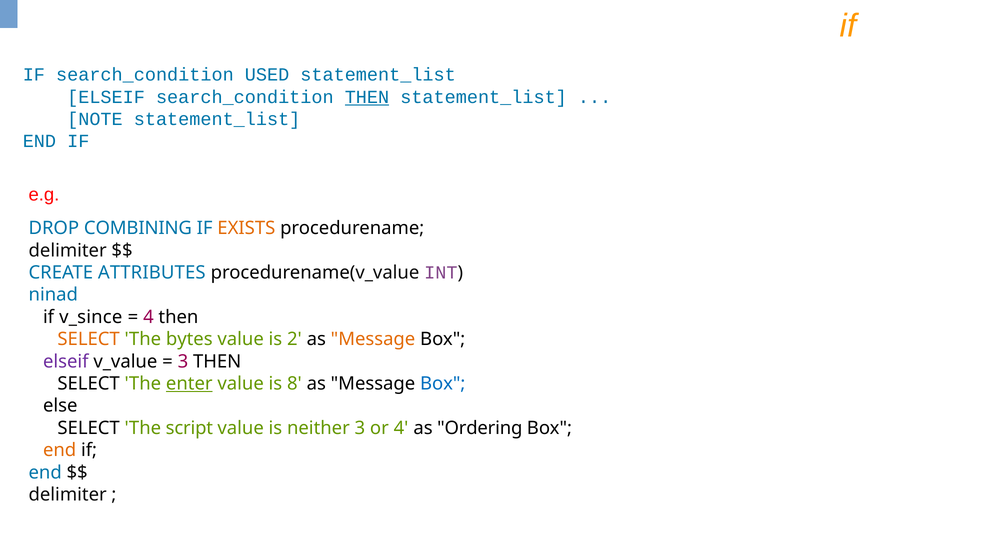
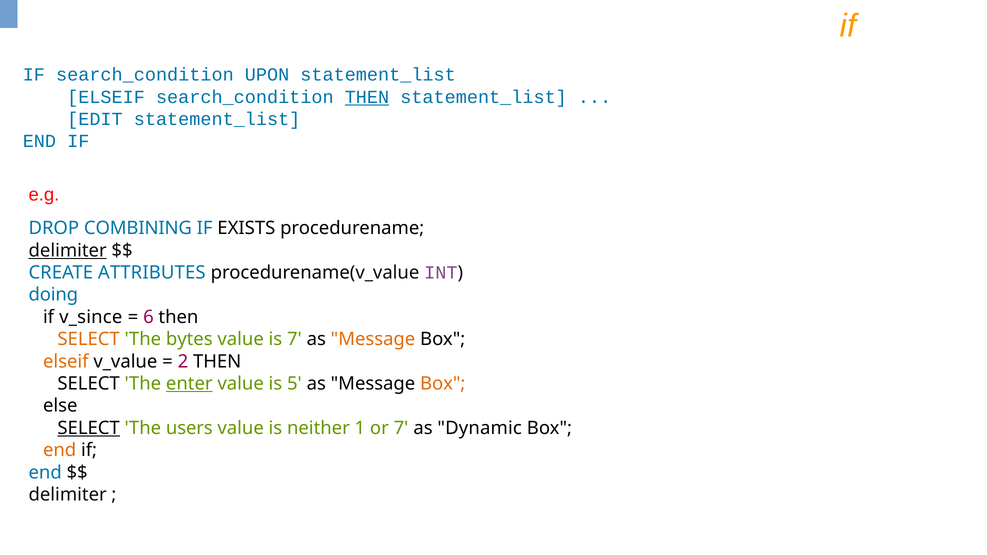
USED: USED -> UPON (267, 75)
NOTE: NOTE -> EDIT (95, 119)
EXISTS colour: orange -> black (246, 228)
delimiter underline: none -> present (68, 251)
ninad: ninad -> doing (53, 295)
4: 4 -> 6 (148, 317)
is 2: 2 -> 7 (294, 339)
elseif colour: purple -> orange (66, 362)
3: 3 -> 2 (183, 362)
8: 8 -> 5 (294, 384)
Box colour: blue -> orange (443, 384)
SELECT underline: none -> present (89, 428)
script: script -> users (189, 428)
neither 3: 3 -> 1 (360, 428)
or 4: 4 -> 7 (401, 428)
Ordering: Ordering -> Dynamic (480, 428)
